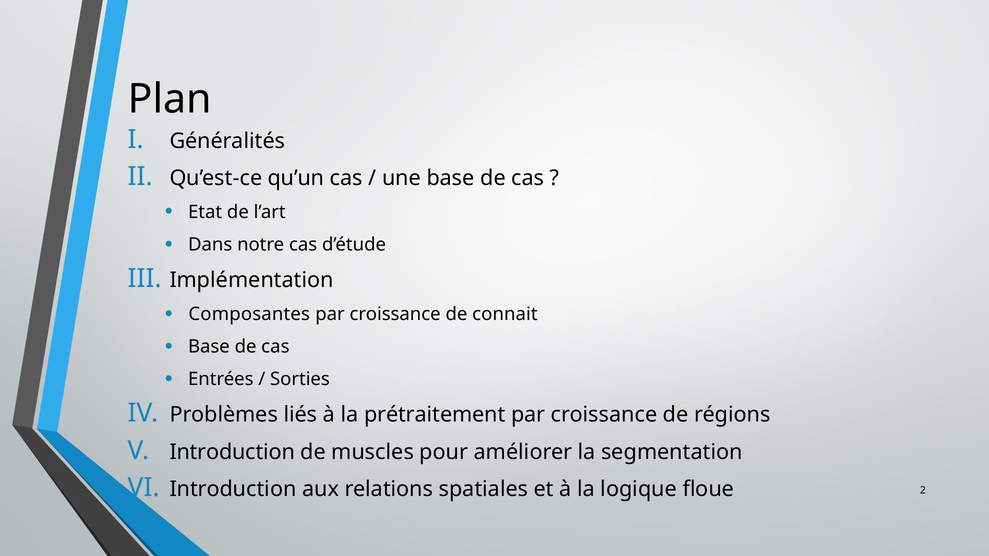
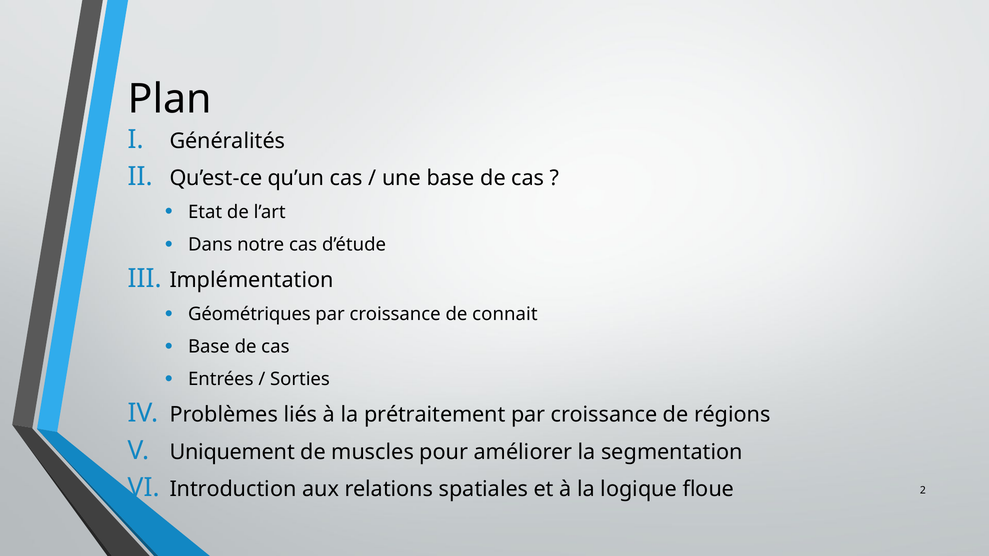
Composantes: Composantes -> Géométriques (249, 314)
Introduction: Introduction -> Uniquement (232, 452)
